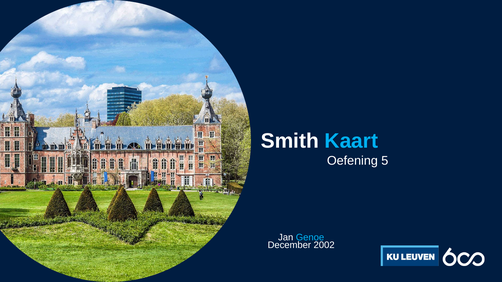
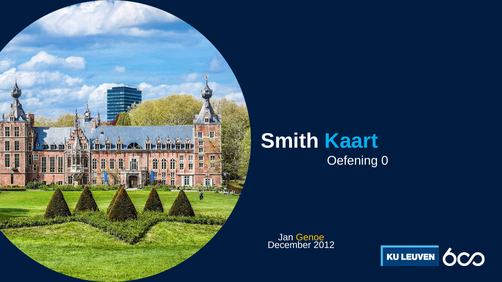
5: 5 -> 0 (385, 161)
Genoe colour: light blue -> yellow (310, 238)
2002: 2002 -> 2012 (324, 245)
